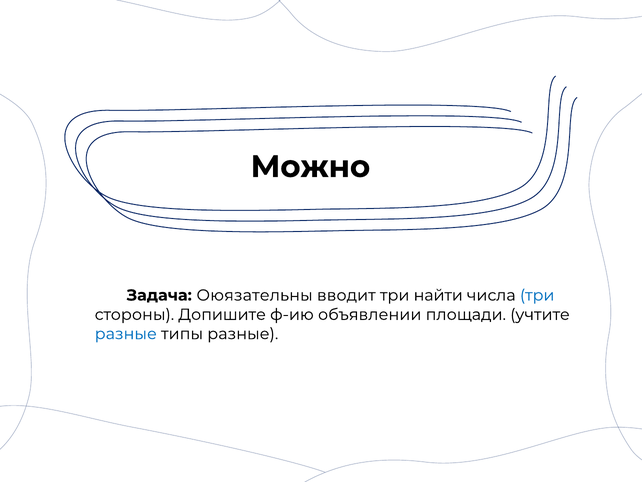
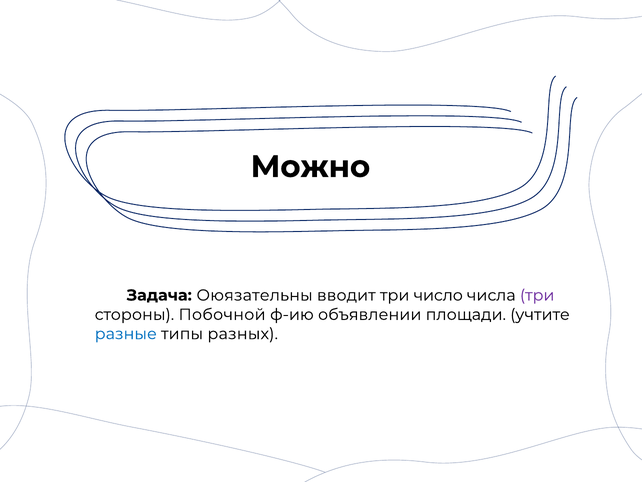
найти: найти -> число (438, 295)
три colour: blue -> purple (537, 295)
Допишите: Допишите -> Побочной (222, 314)
типы разные: разные -> разных (243, 334)
